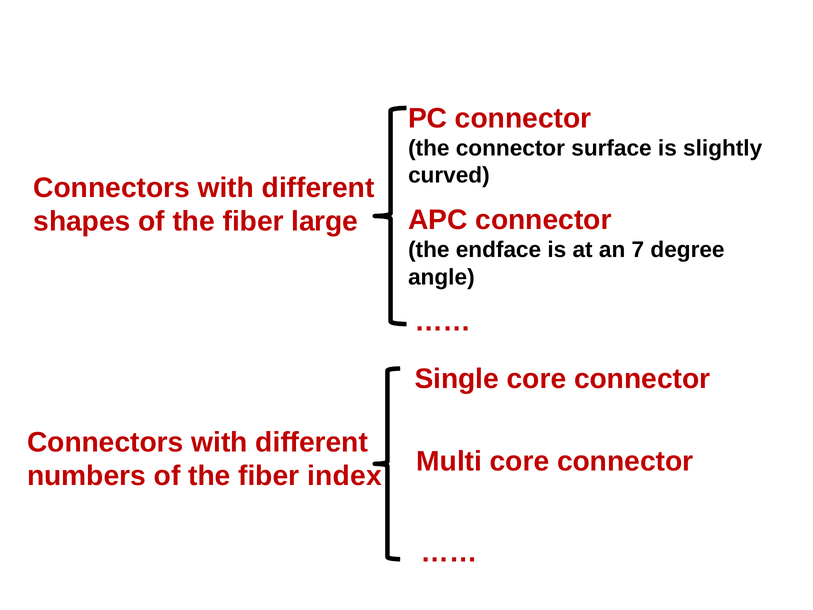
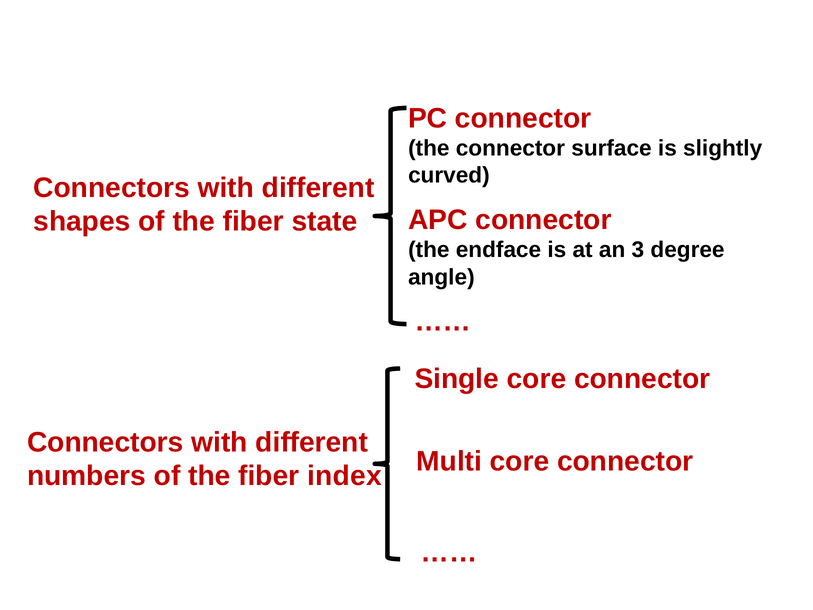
large: large -> state (324, 221)
7: 7 -> 3 (638, 250)
